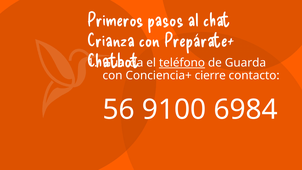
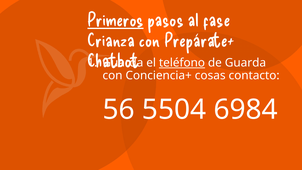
Primeros underline: none -> present (116, 20)
chat: chat -> fase (217, 20)
cierre: cierre -> cosas (210, 75)
9100: 9100 -> 5504 (174, 110)
